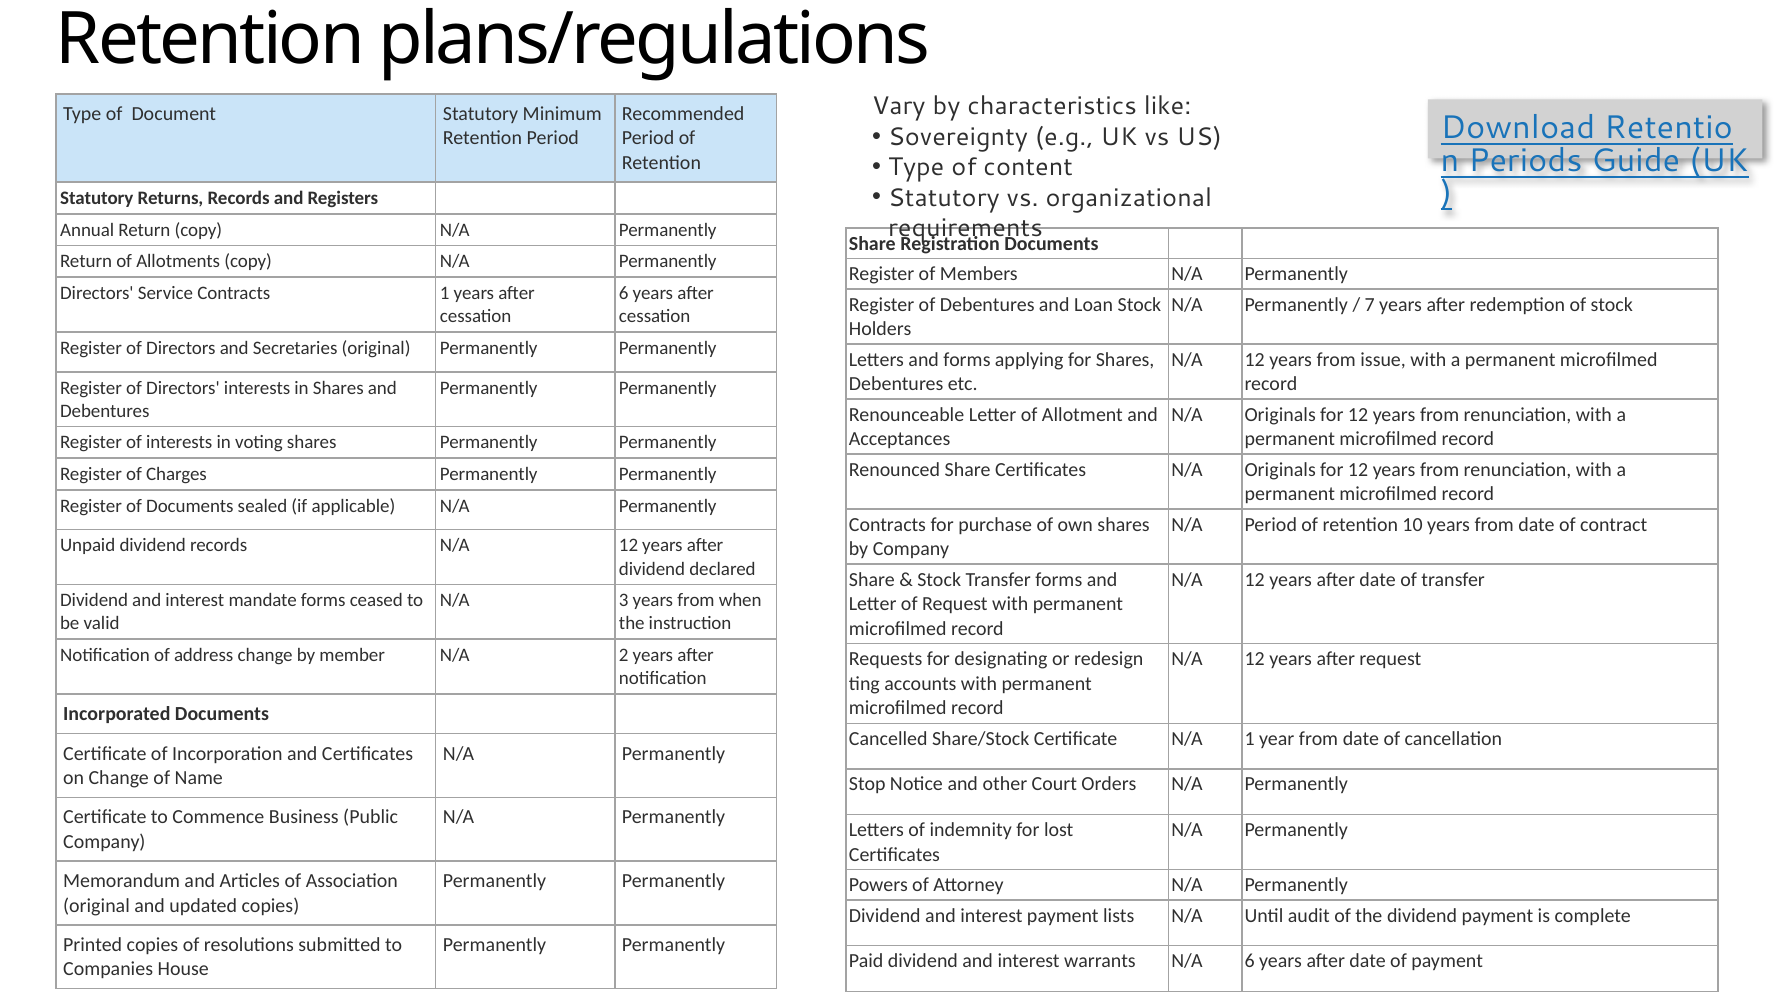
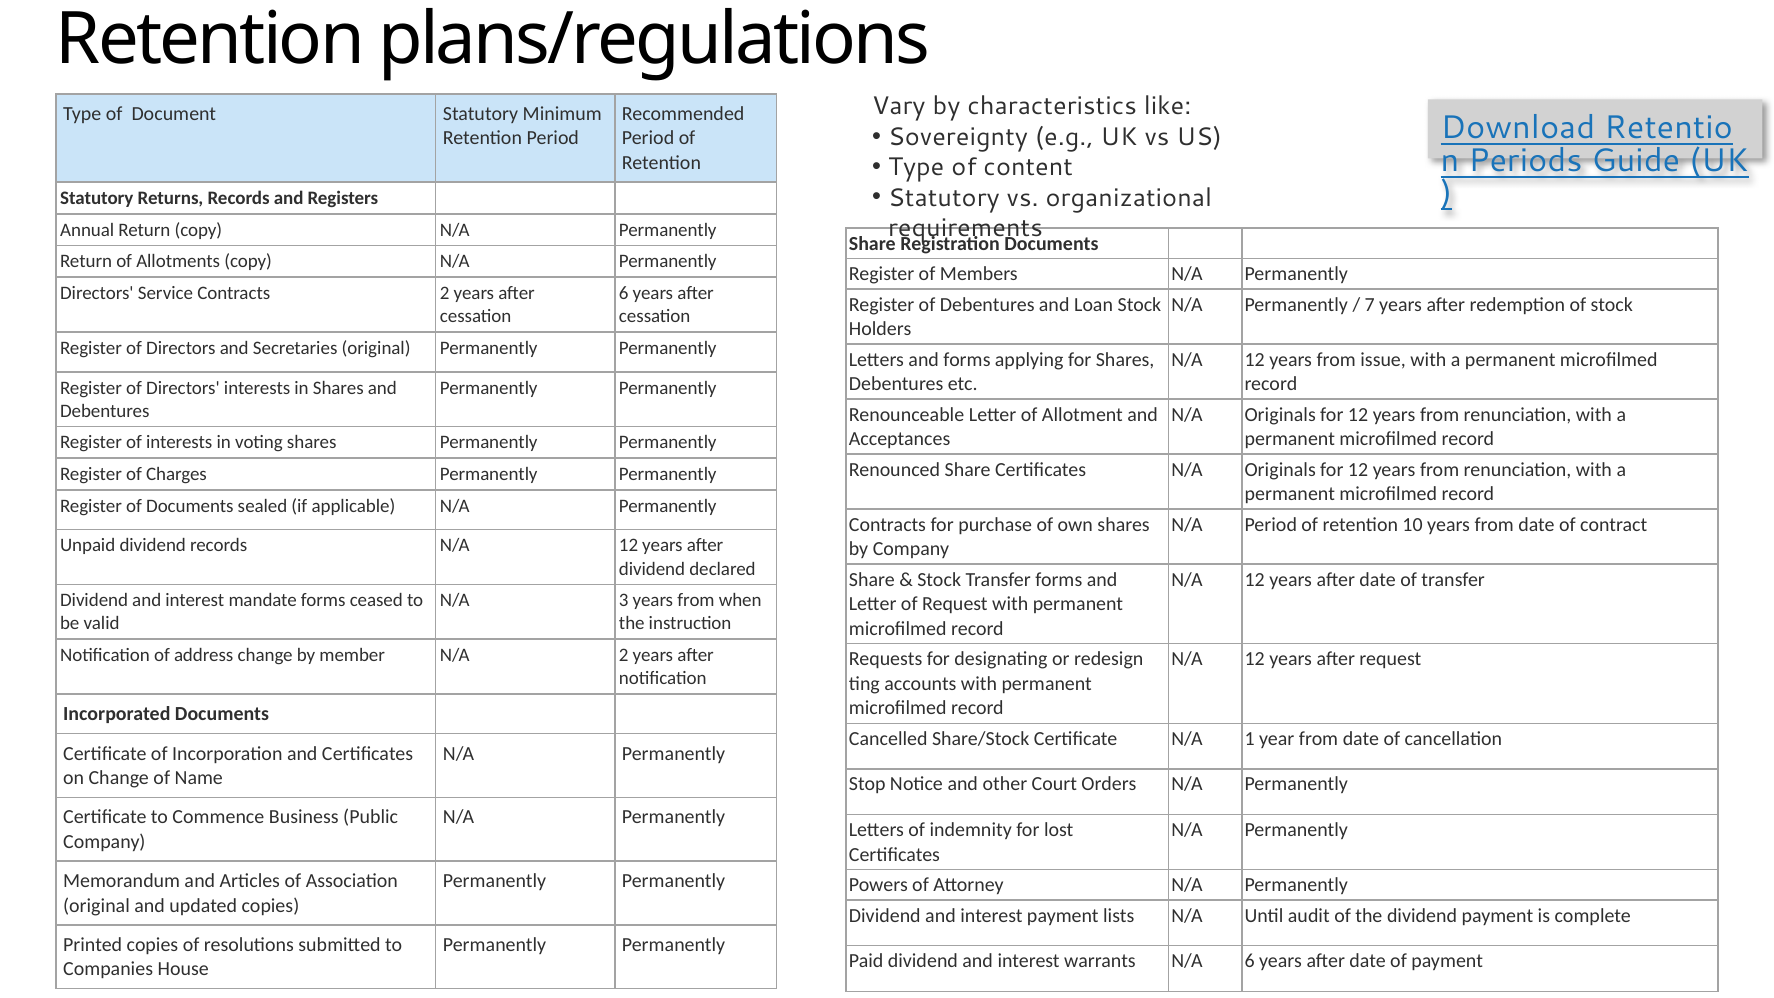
Contracts 1: 1 -> 2 (445, 293)
